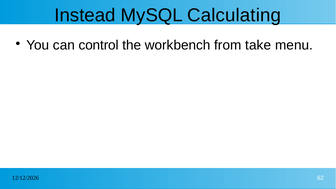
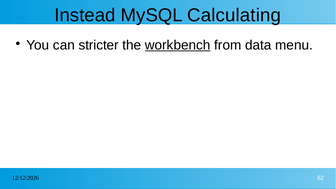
control: control -> stricter (99, 45)
workbench underline: none -> present (178, 45)
take: take -> data (258, 45)
